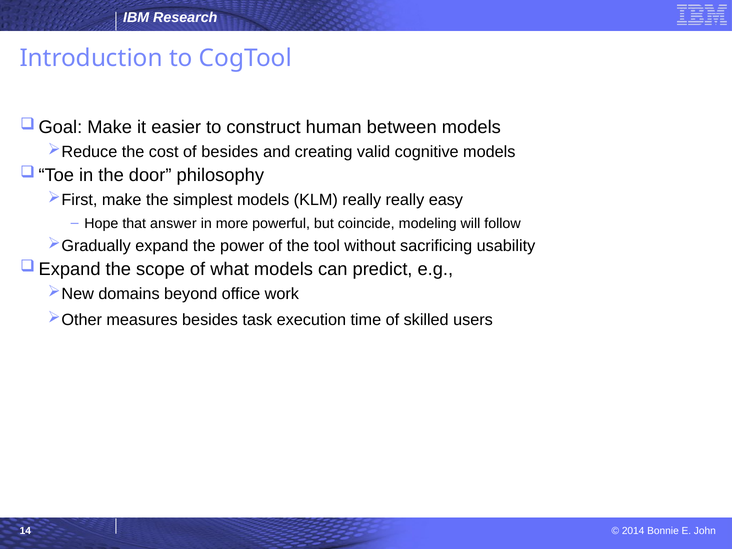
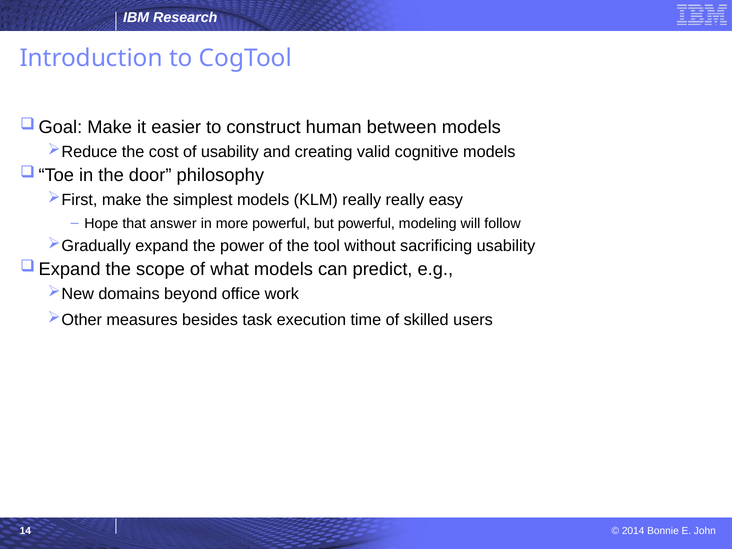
of besides: besides -> usability (230, 152)
but coincide: coincide -> powerful (366, 223)
